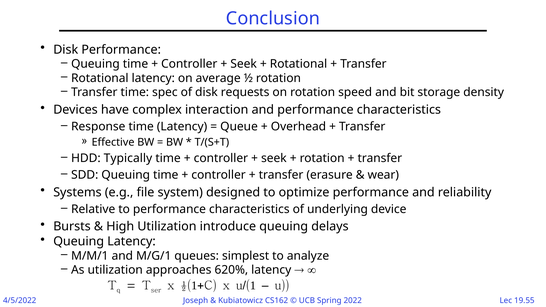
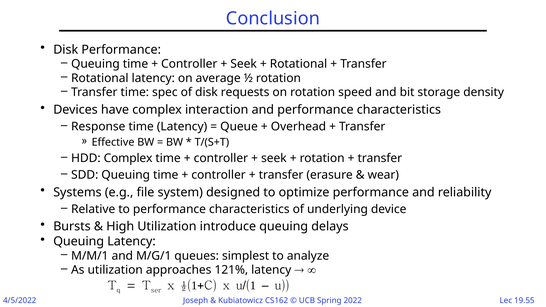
HDD Typically: Typically -> Complex (128, 158)
620%: 620% -> 121% (231, 270)
